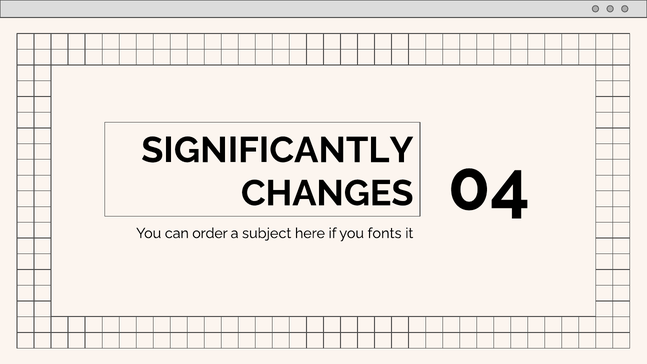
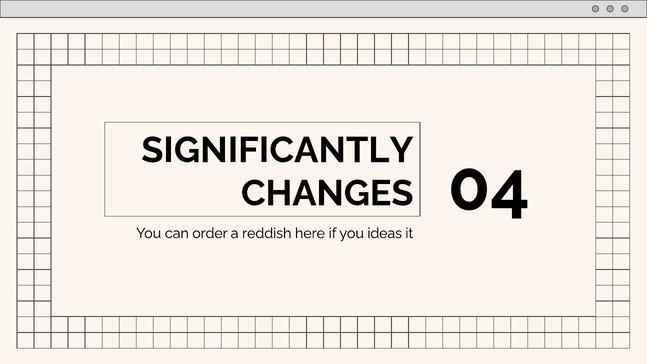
subject: subject -> reddish (267, 233)
fonts: fonts -> ideas (385, 233)
